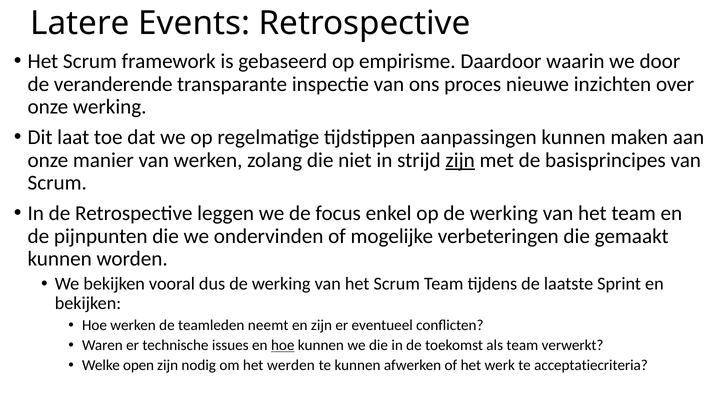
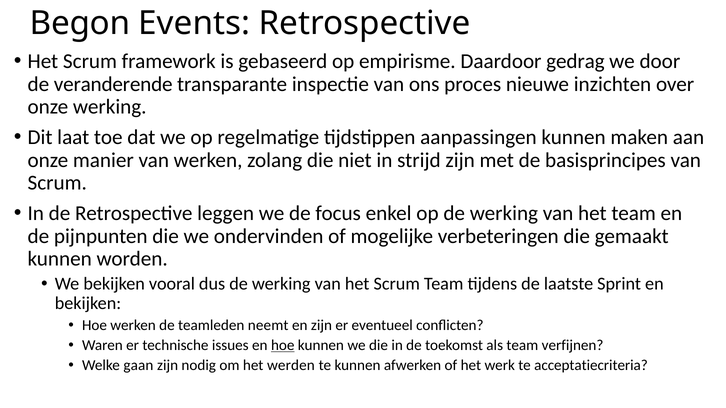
Latere: Latere -> Begon (80, 23)
waarin: waarin -> gedrag (575, 61)
zijn underline: present -> none (460, 160)
verwerkt: verwerkt -> verfijnen (573, 346)
open: open -> gaan (138, 366)
